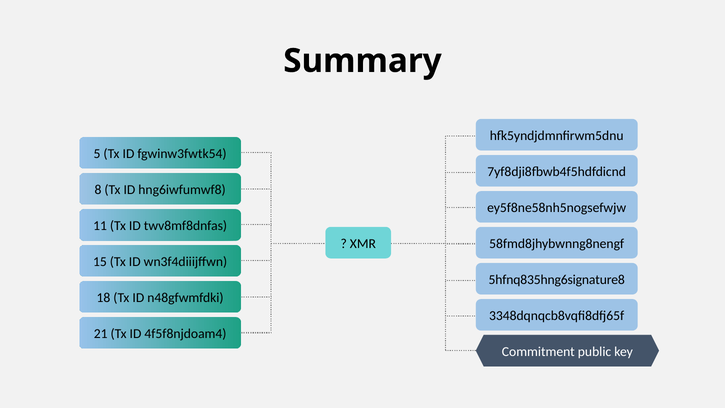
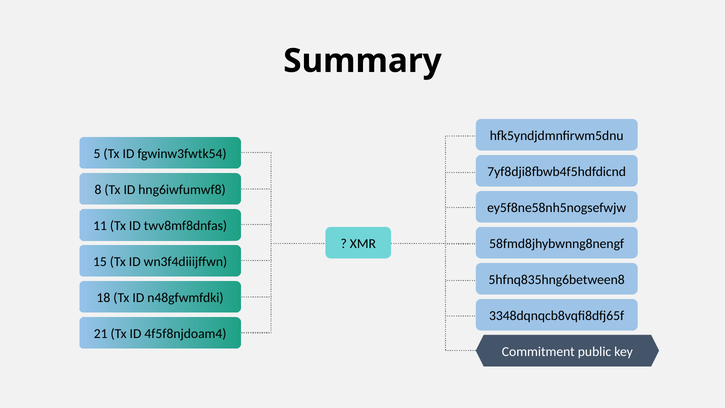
5hfnq835hng6signature8: 5hfnq835hng6signature8 -> 5hfnq835hng6between8 (557, 280)
